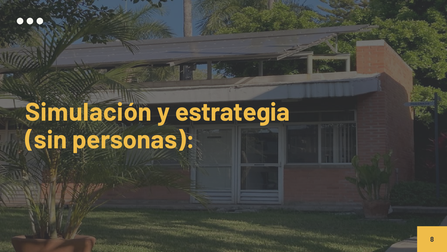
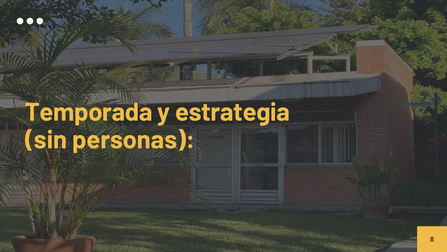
Simulación: Simulación -> Temporada (89, 112)
